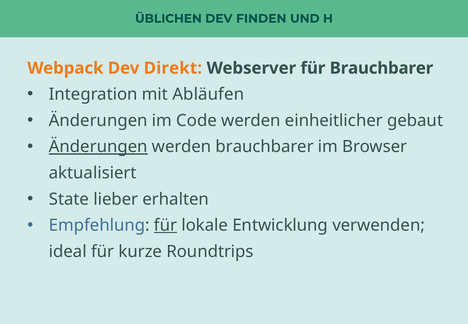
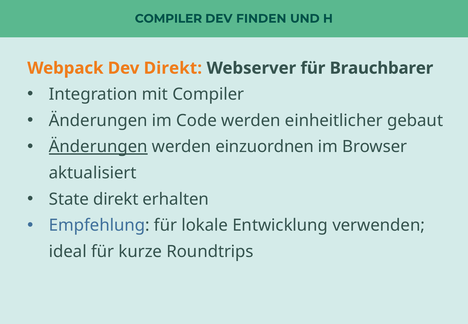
ÜBLICHEN: ÜBLICHEN -> COMPILER (168, 19)
mit Abläufen: Abläufen -> Compiler (208, 94)
werden brauchbarer: brauchbarer -> einzuordnen (265, 147)
State lieber: lieber -> direkt (116, 199)
für underline: present -> none (166, 225)
